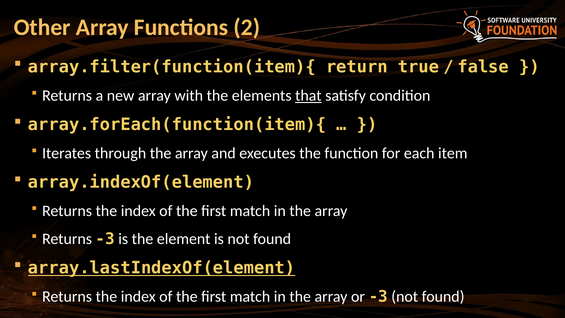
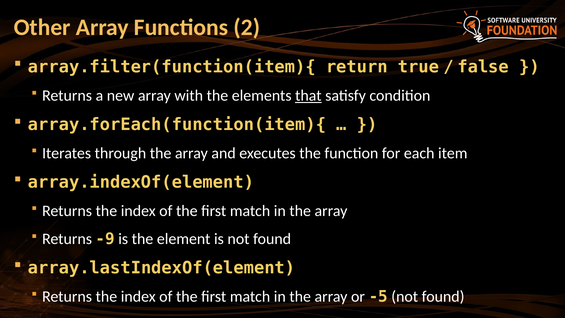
Returns -3: -3 -> -9 (105, 239)
array.lastIndexOf(element underline: present -> none (162, 268)
or -3: -3 -> -5 (378, 297)
